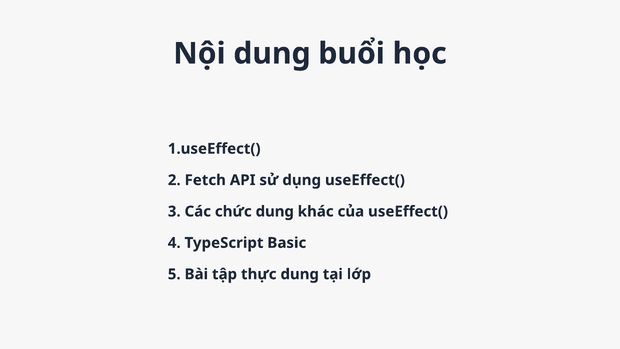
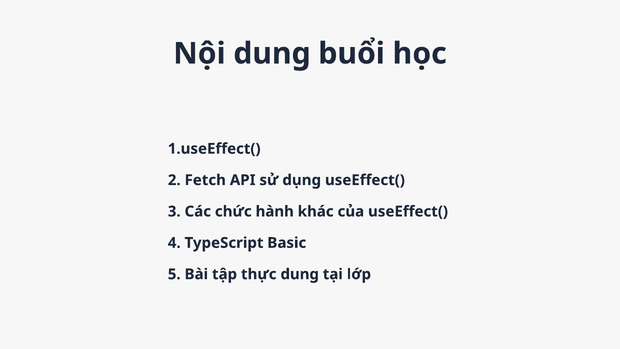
chức dung: dung -> hành (275, 211)
